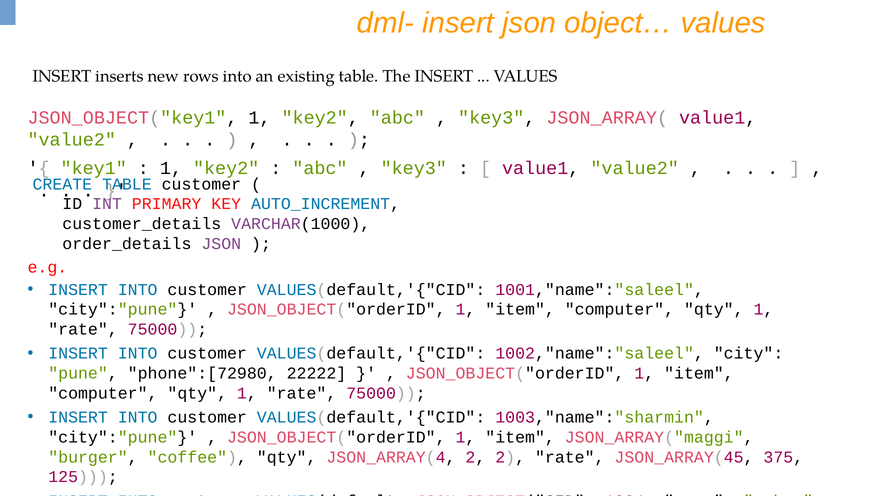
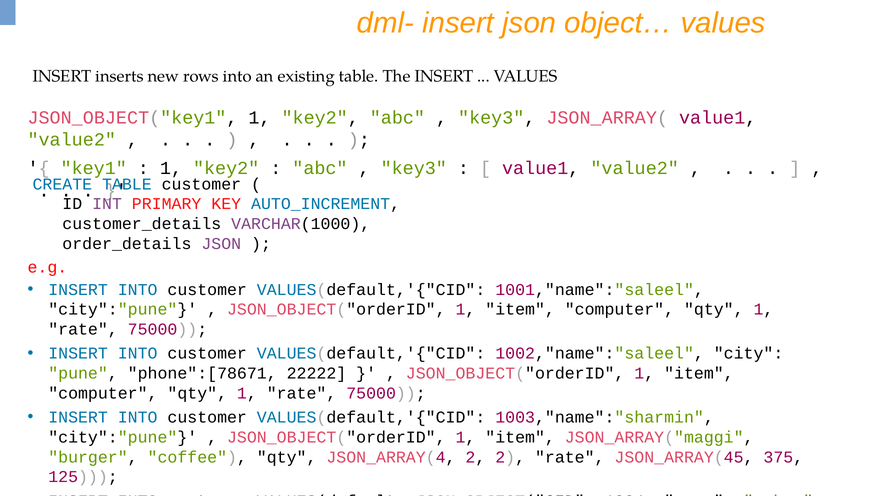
phone":[72980: phone":[72980 -> phone":[78671 (202, 374)
